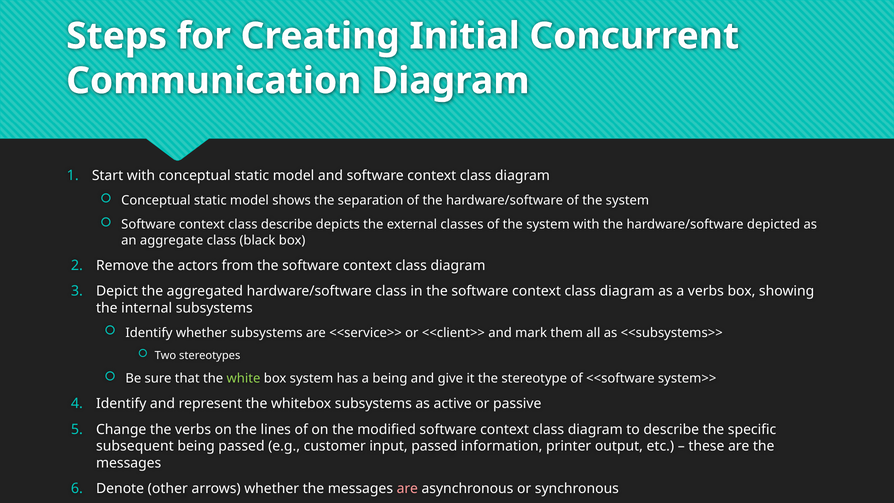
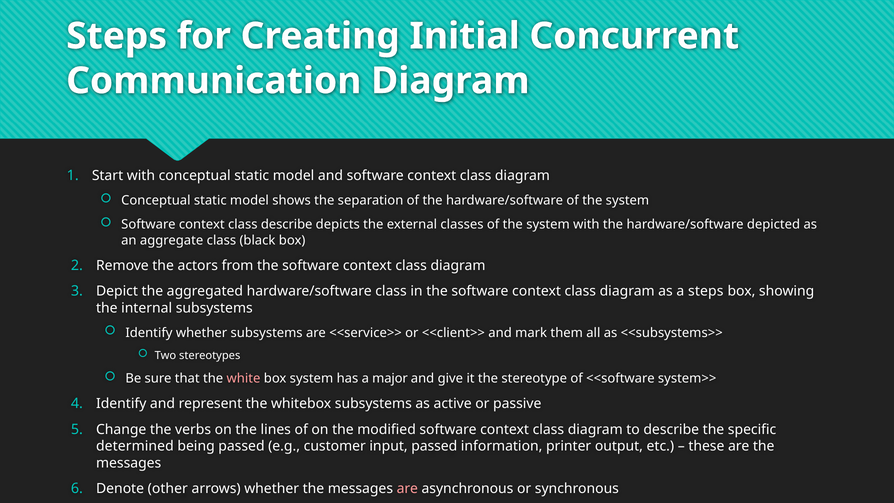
a verbs: verbs -> steps (706, 291)
white colour: light green -> pink (243, 379)
a being: being -> major (390, 379)
subsequent: subsequent -> determined (135, 446)
